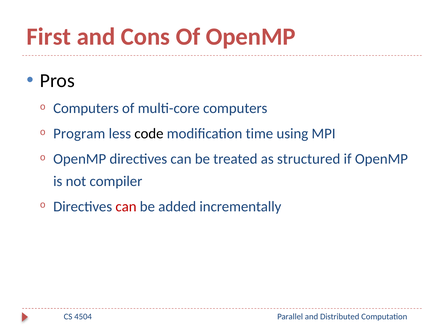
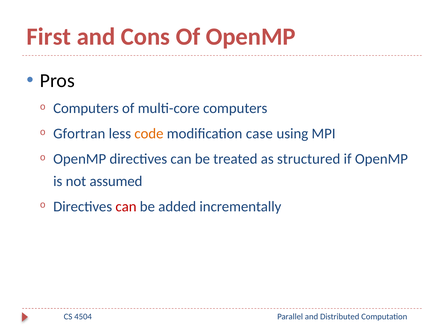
Program: Program -> Gfortran (79, 134)
code colour: black -> orange (149, 134)
time: time -> case (259, 134)
compiler: compiler -> assumed (116, 181)
